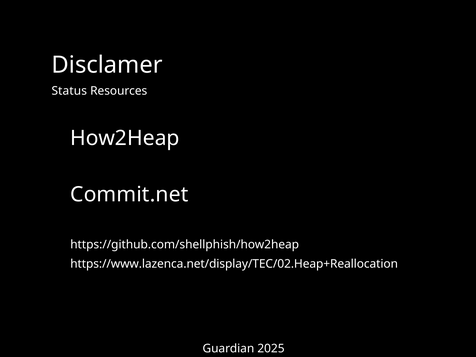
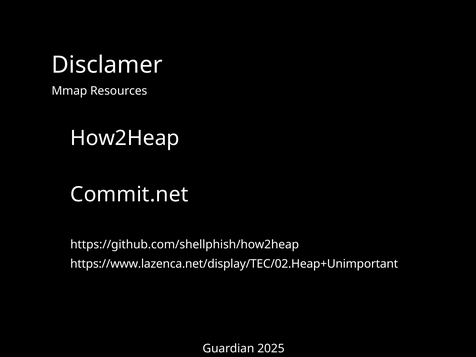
Status: Status -> Mmap (69, 91)
https://www.lazenca.net/display/TEC/02.Heap+Reallocation: https://www.lazenca.net/display/TEC/02.Heap+Reallocation -> https://www.lazenca.net/display/TEC/02.Heap+Unimportant (234, 264)
